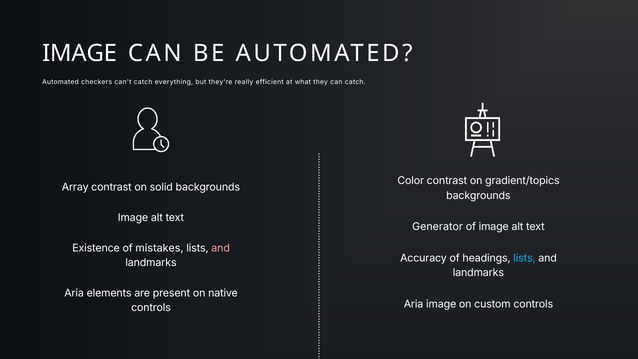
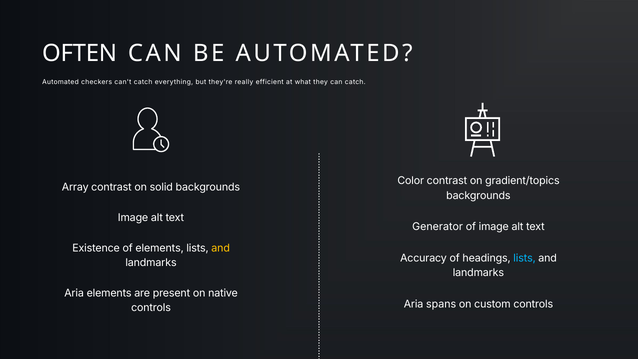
IMAGE: IMAGE -> OFTEN (80, 53)
of mistakes: mistakes -> elements (160, 248)
and colour: pink -> yellow (221, 248)
Aria image: image -> spans (441, 304)
